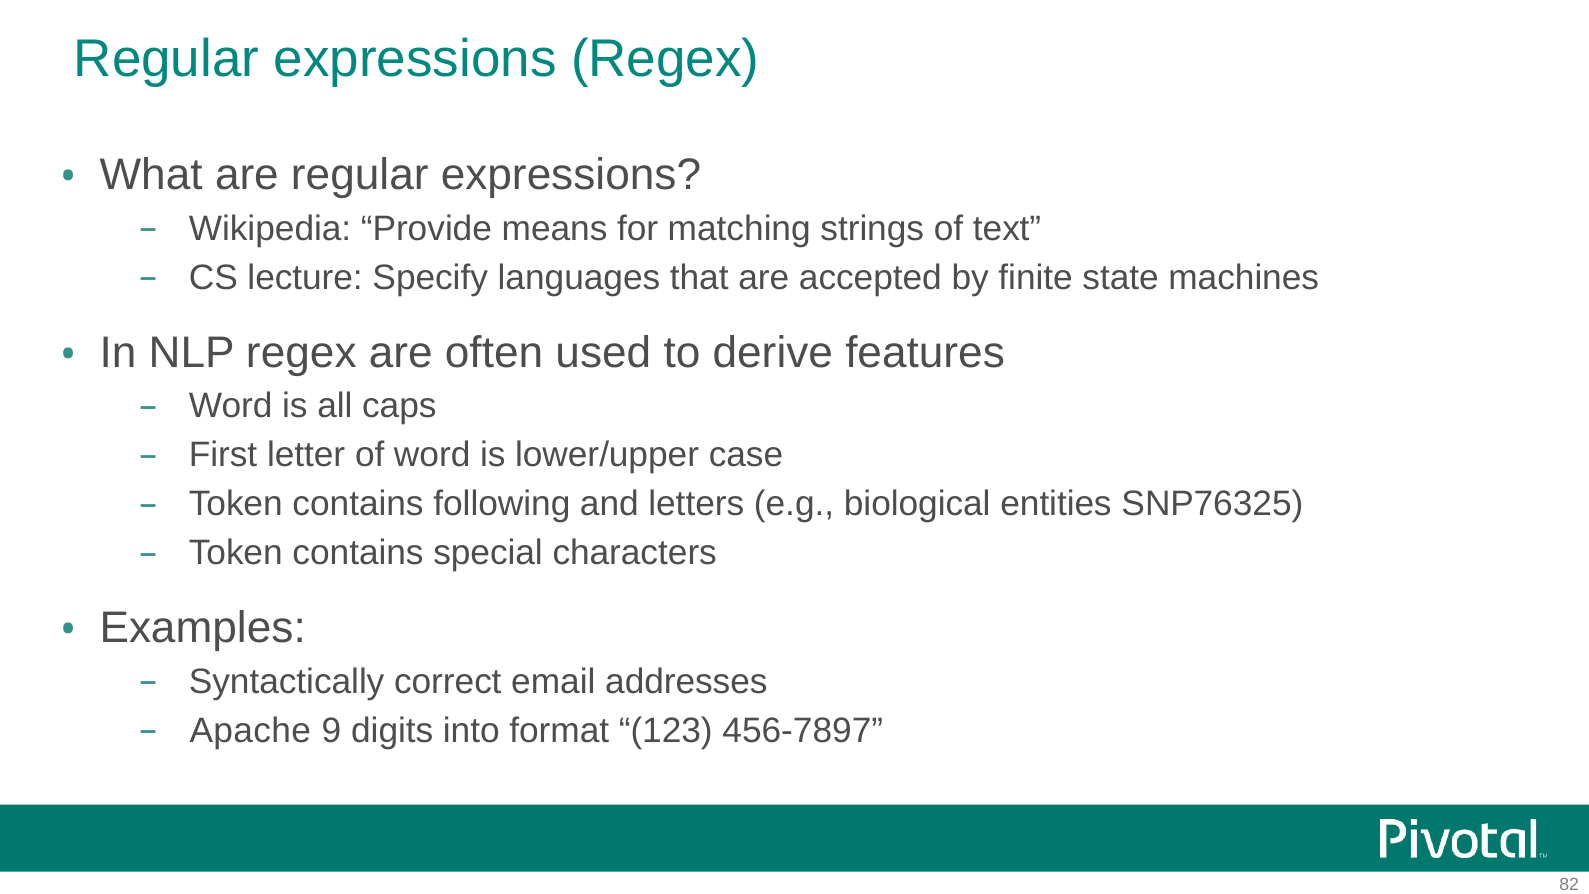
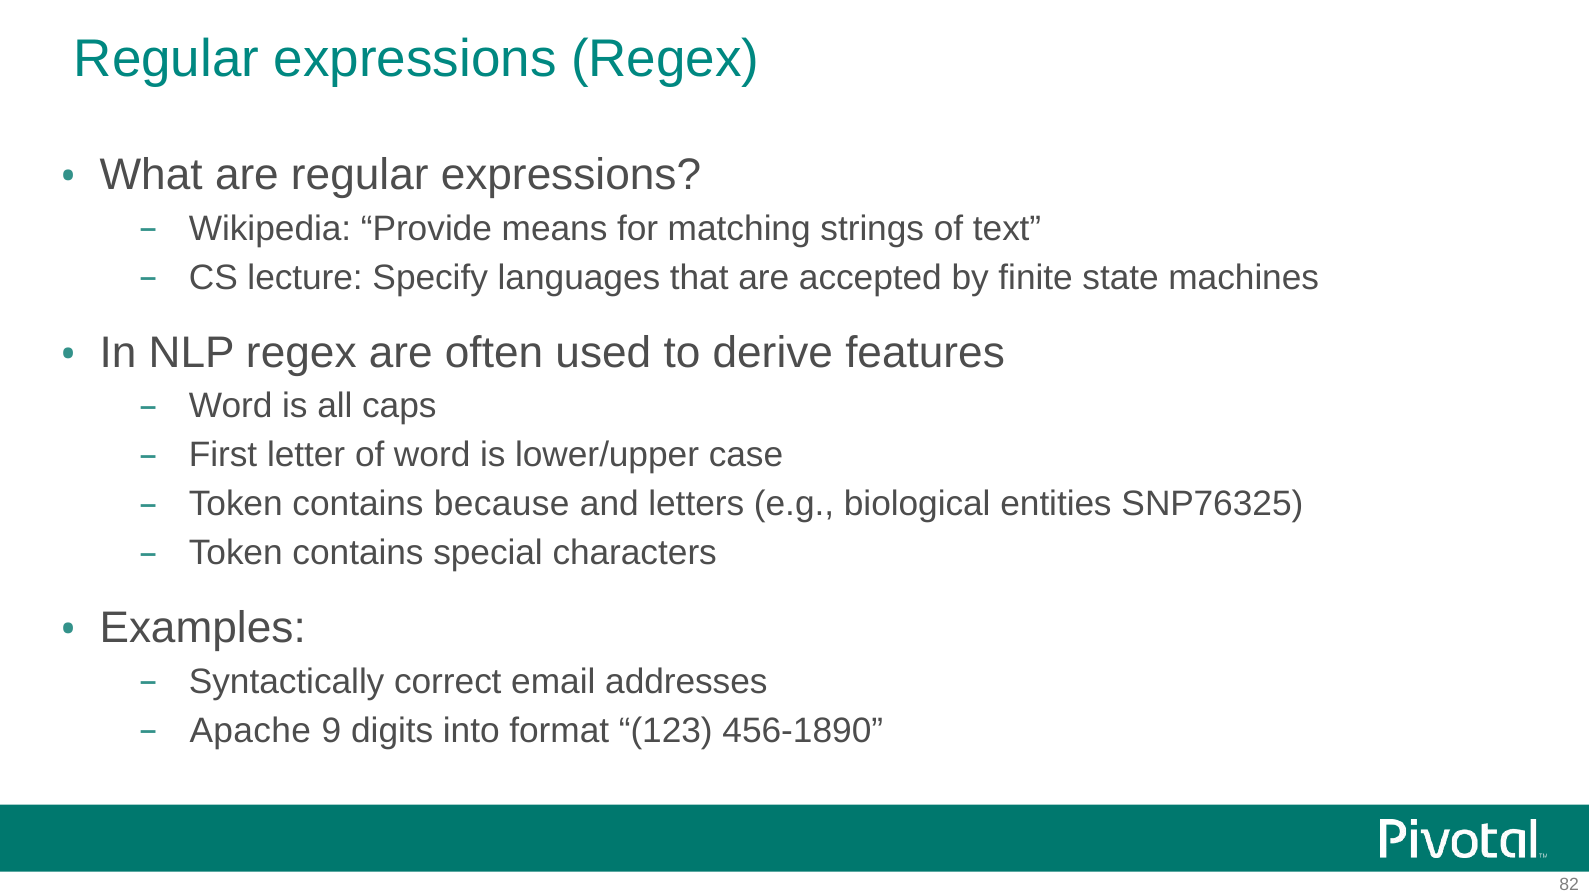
following: following -> because (502, 504)
456-7897: 456-7897 -> 456-1890 (803, 730)
